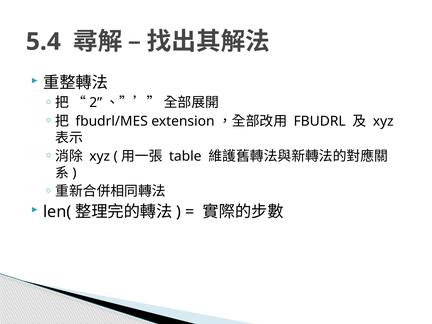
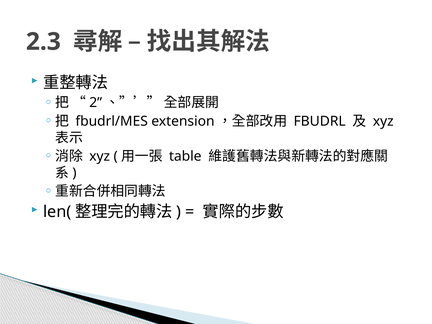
5.4: 5.4 -> 2.3 (43, 42)
